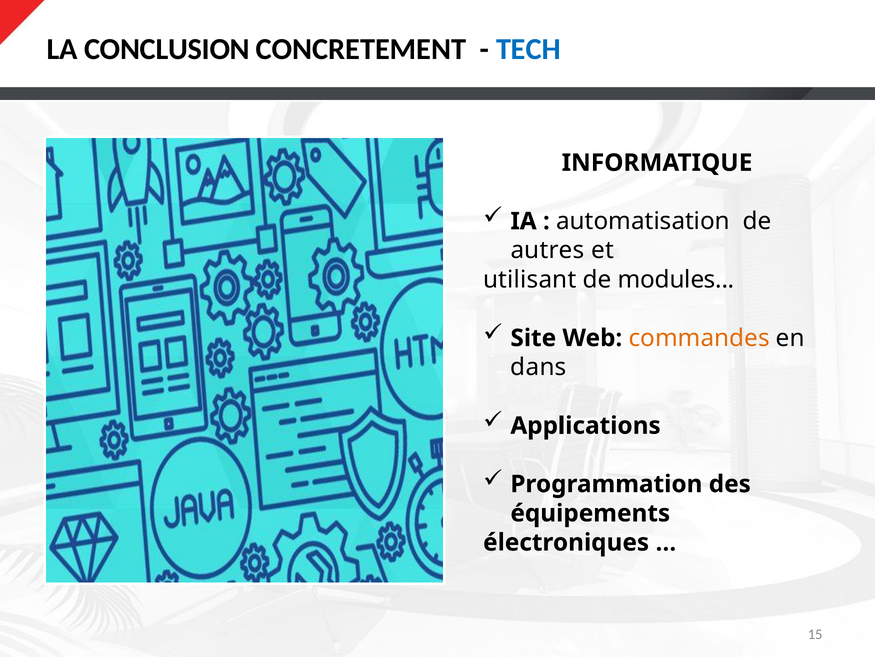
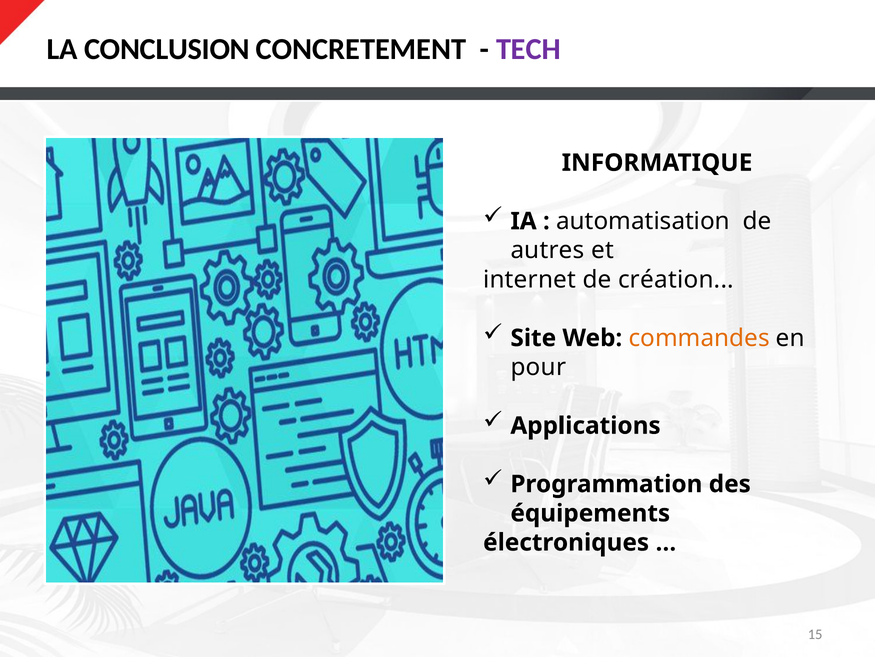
TECH colour: blue -> purple (528, 49)
utilisant: utilisant -> internet (530, 279)
modules: modules -> création (676, 279)
dans: dans -> pour (538, 367)
